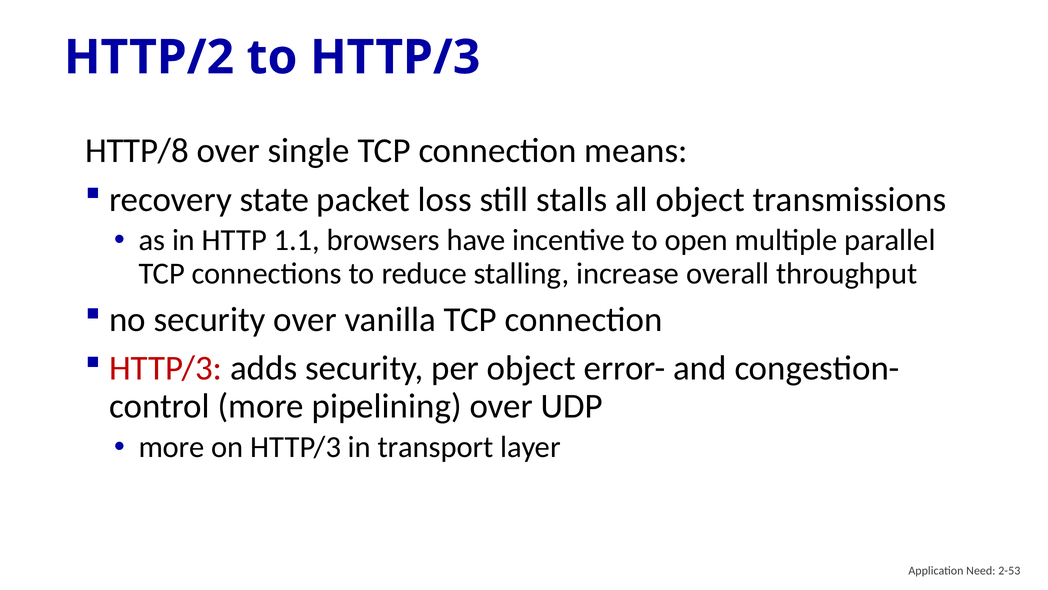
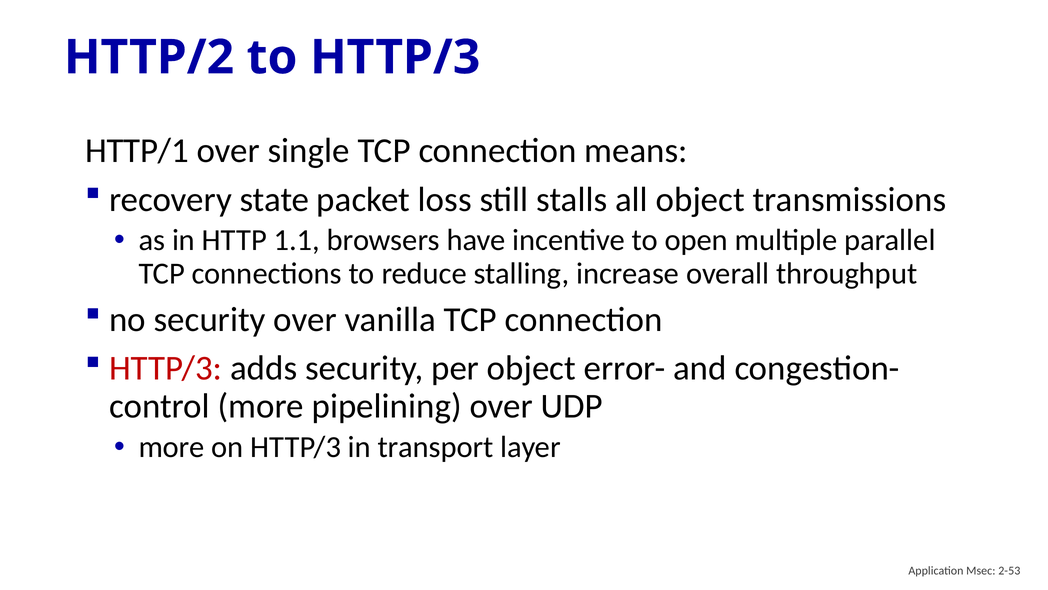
HTTP/8: HTTP/8 -> HTTP/1 (137, 151)
Need: Need -> Msec (981, 570)
